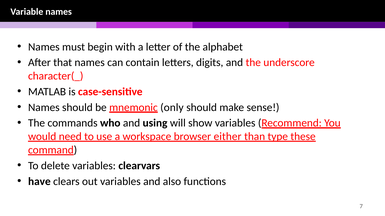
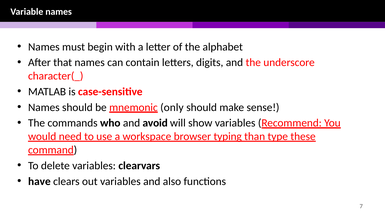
using: using -> avoid (155, 123)
either: either -> typing (228, 137)
